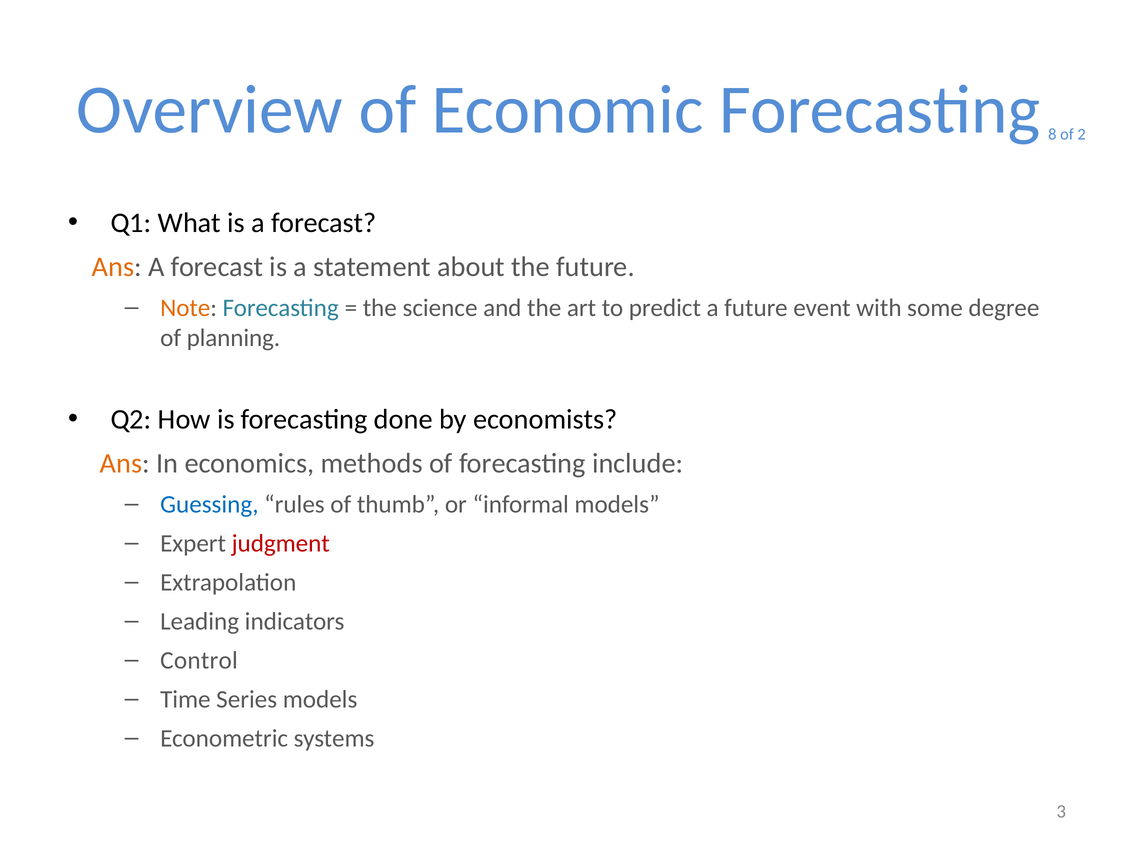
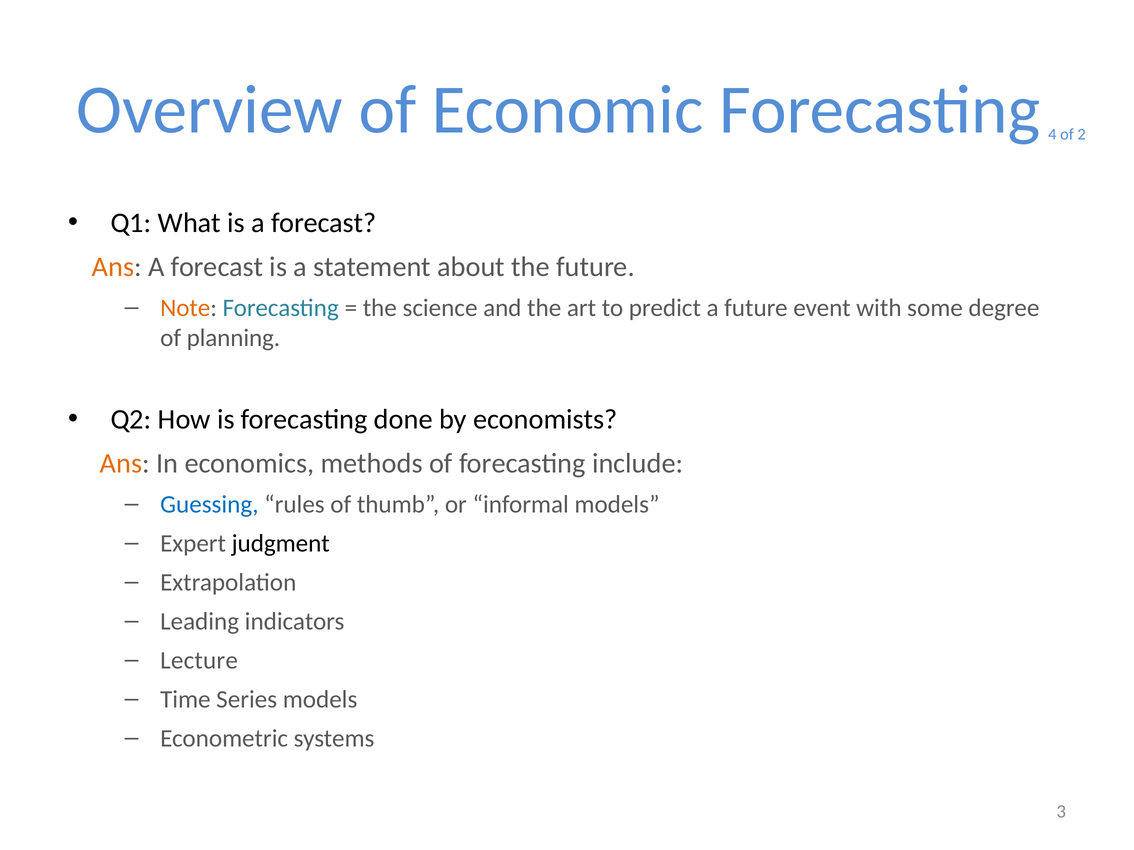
8: 8 -> 4 (1052, 134)
judgment colour: red -> black (281, 544)
Control: Control -> Lecture (199, 661)
